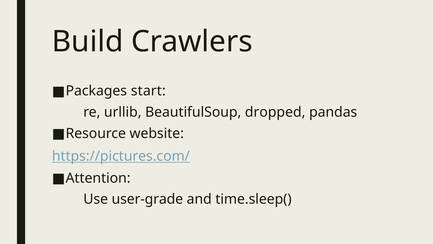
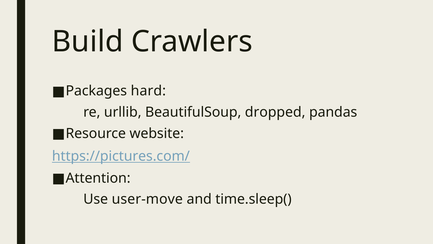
start: start -> hard (148, 91)
user-grade: user-grade -> user-move (147, 199)
